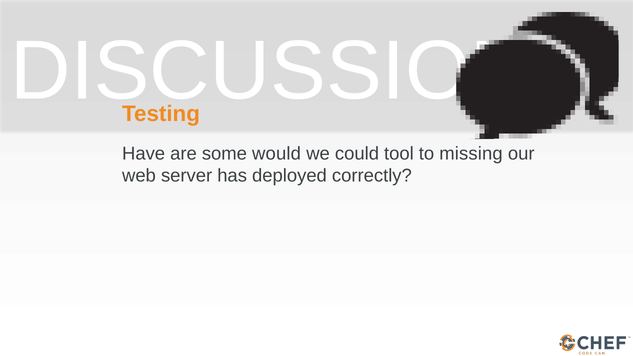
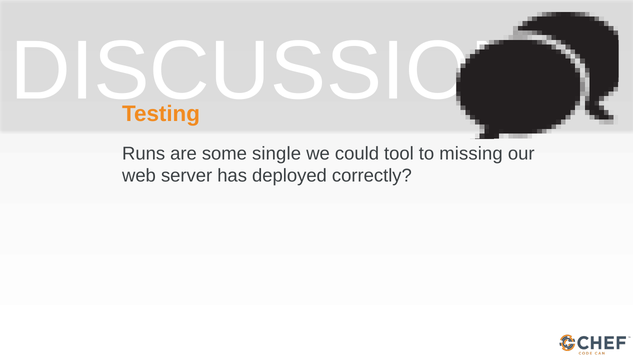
Have: Have -> Runs (144, 154)
would: would -> single (277, 154)
